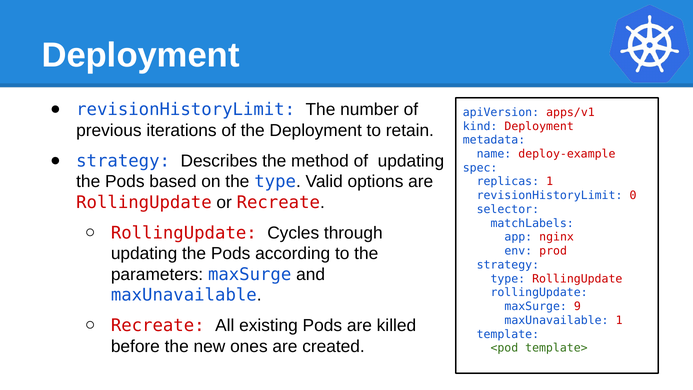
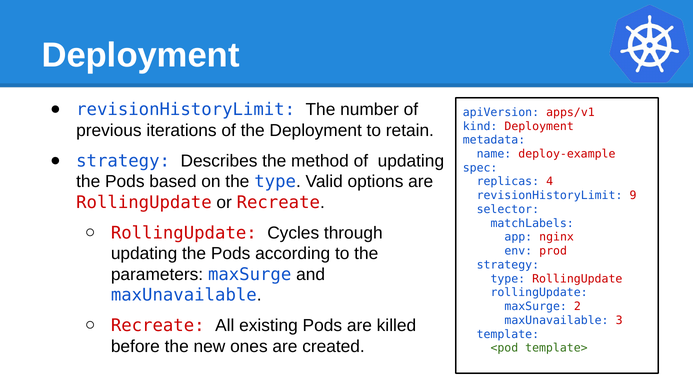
replicas 1: 1 -> 4 (550, 182)
0: 0 -> 9 (633, 195)
9: 9 -> 2 (577, 306)
maxUnavailable 1: 1 -> 3 (619, 320)
